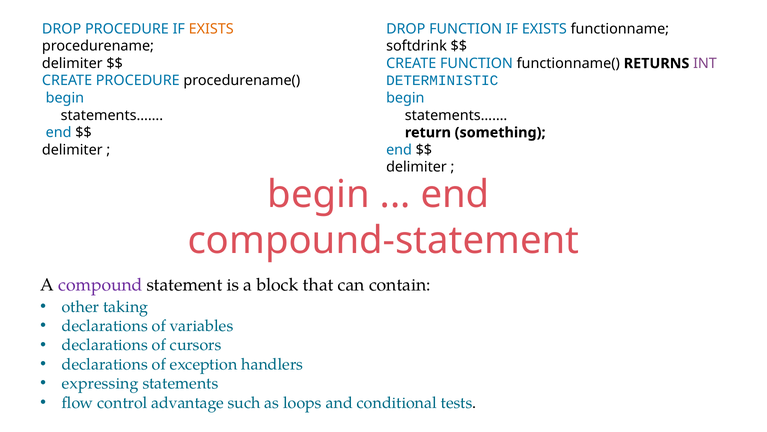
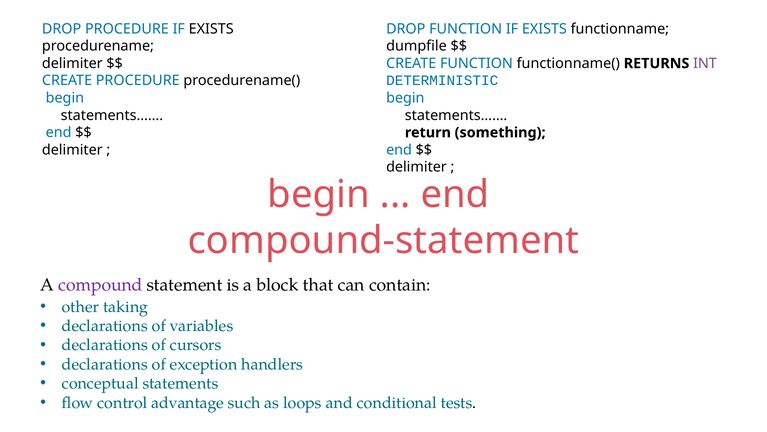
EXISTS colour: orange -> black (211, 29)
softdrink: softdrink -> dumpfile (416, 46)
expressing: expressing -> conceptual (100, 383)
